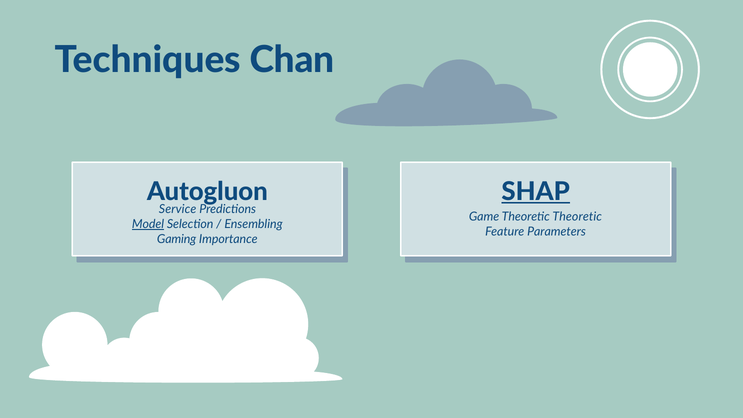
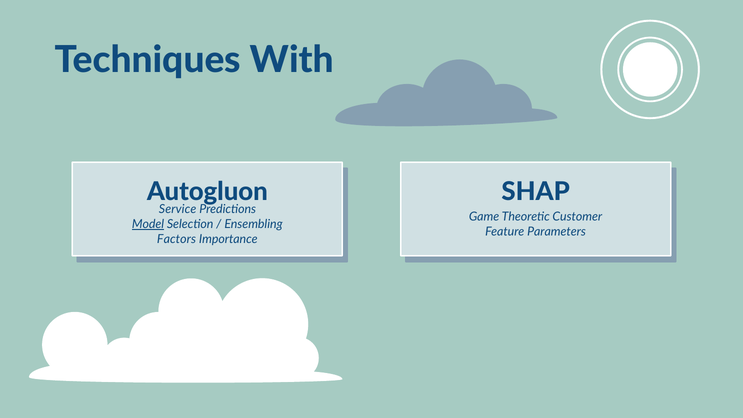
Chan: Chan -> With (292, 60)
SHAP underline: present -> none (536, 192)
Theoretic Theoretic: Theoretic -> Customer (577, 217)
Gaming: Gaming -> Factors (176, 239)
